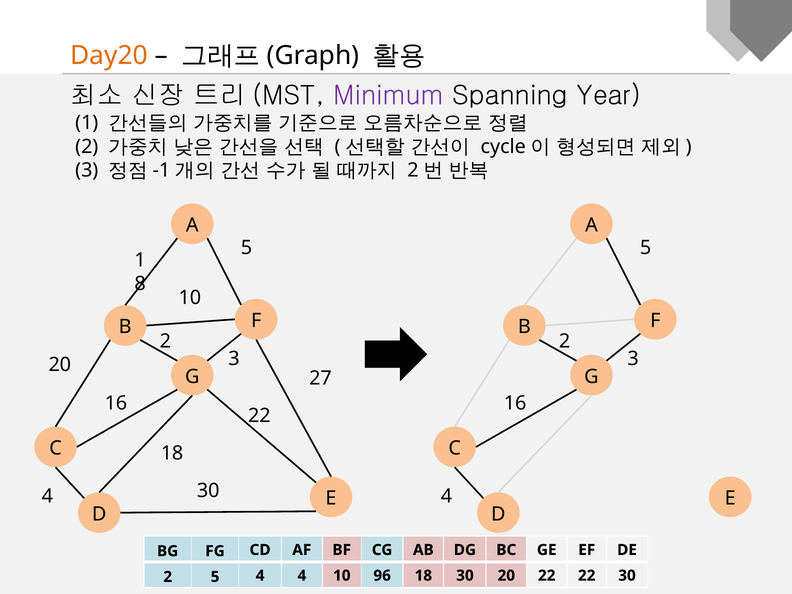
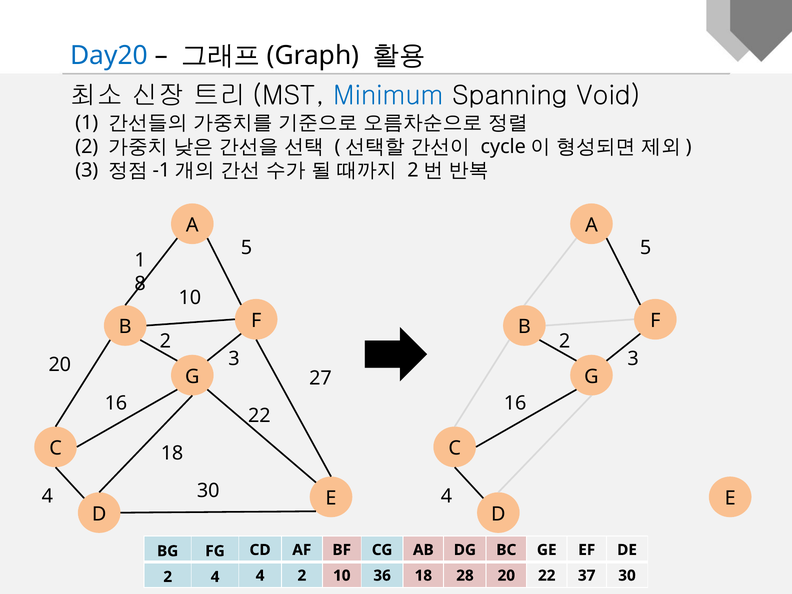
Day20 colour: orange -> blue (109, 56)
Minimum colour: purple -> blue (388, 96)
Year: Year -> Void (609, 96)
2 5: 5 -> 4 (215, 577)
4 4: 4 -> 2 (302, 576)
96: 96 -> 36 (382, 576)
18 30: 30 -> 28 (465, 576)
22 22: 22 -> 37 (587, 576)
